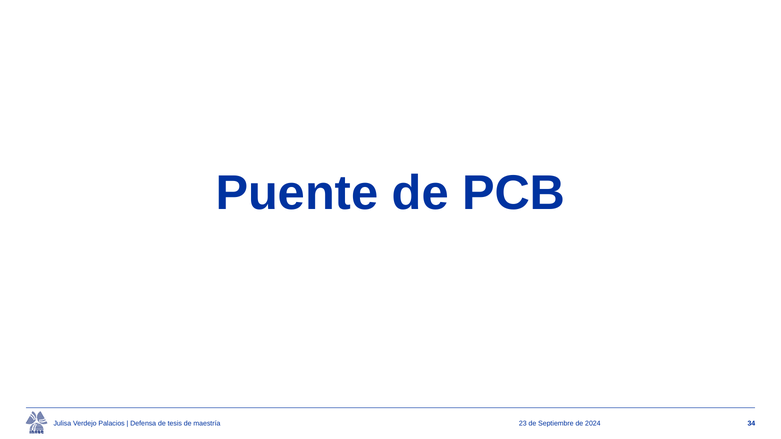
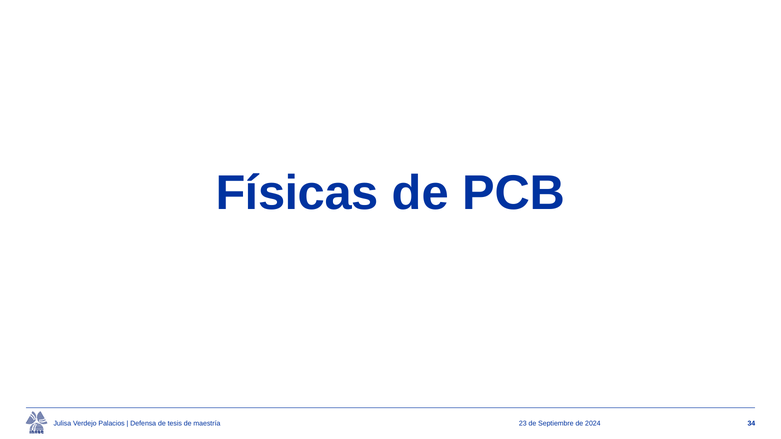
Puente: Puente -> Físicas (297, 193)
